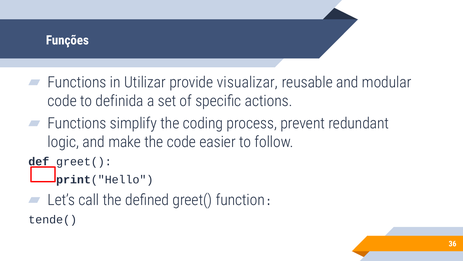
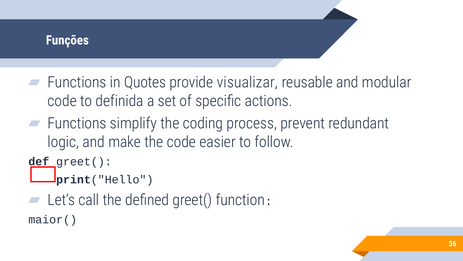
Utilizar: Utilizar -> Quotes (145, 82)
tende(: tende( -> maior( (53, 219)
